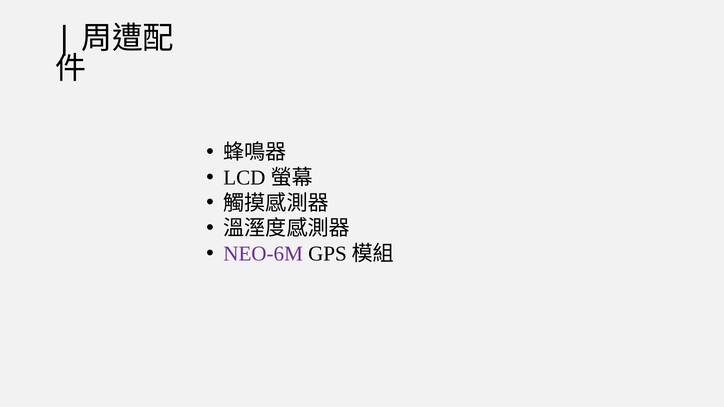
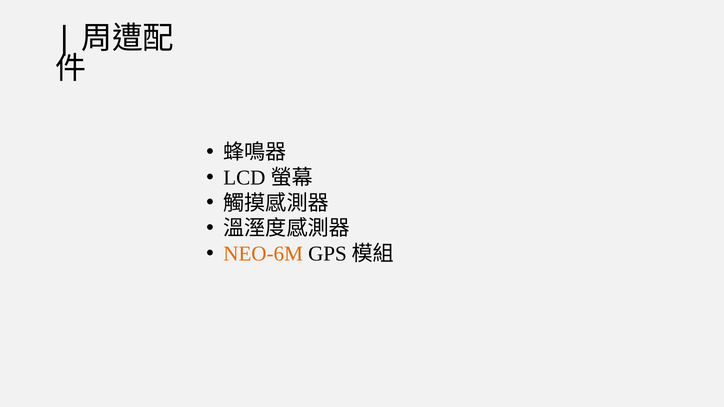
NEO-6M colour: purple -> orange (263, 254)
